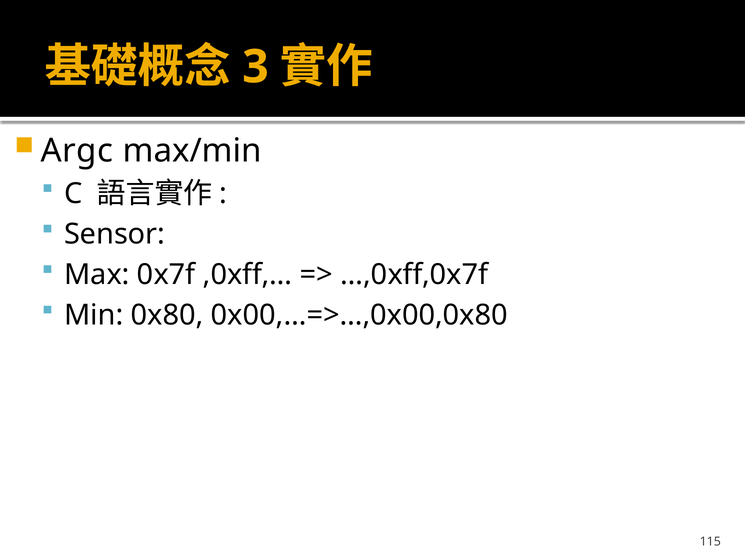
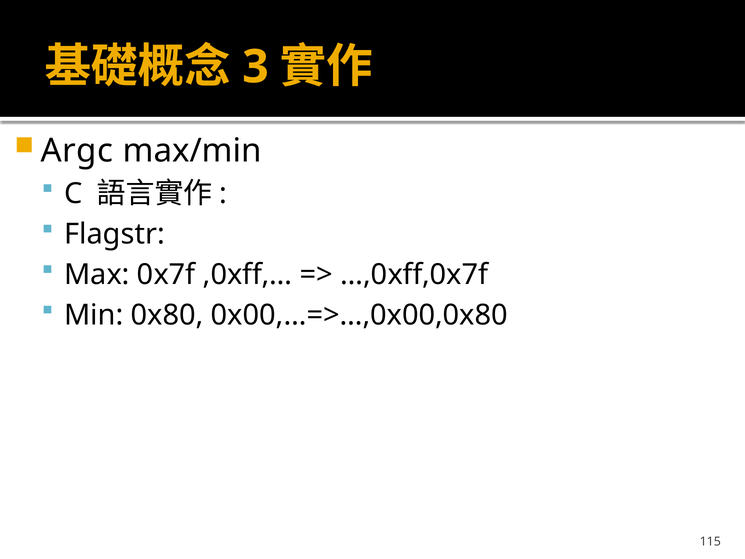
Sensor: Sensor -> Flagstr (114, 234)
